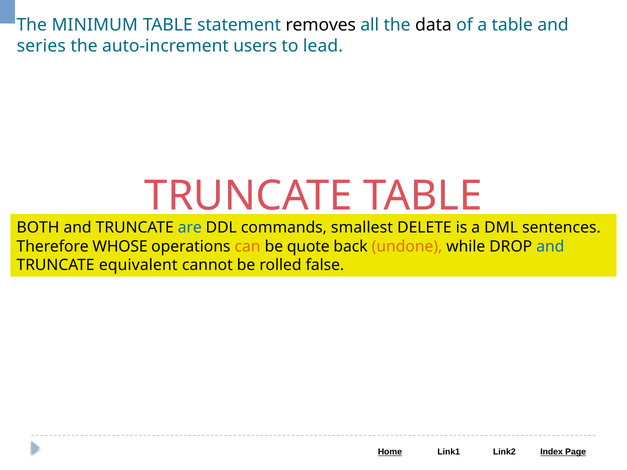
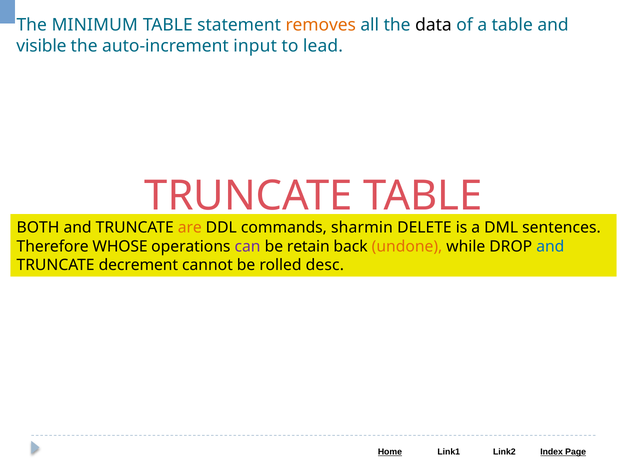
removes colour: black -> orange (321, 25)
series: series -> visible (41, 46)
users: users -> input (255, 46)
are colour: blue -> orange (190, 228)
smallest: smallest -> sharmin (362, 228)
can colour: orange -> purple (248, 247)
quote: quote -> retain (308, 247)
equivalent: equivalent -> decrement (138, 265)
false: false -> desc (325, 265)
